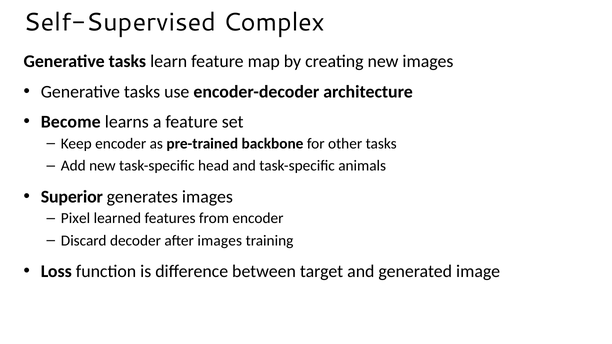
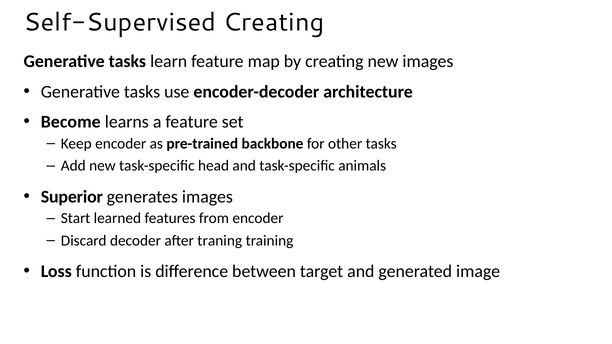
Self-Supervised Complex: Complex -> Creating (274, 23)
Pixel: Pixel -> Start (76, 219)
after images: images -> traning (220, 241)
